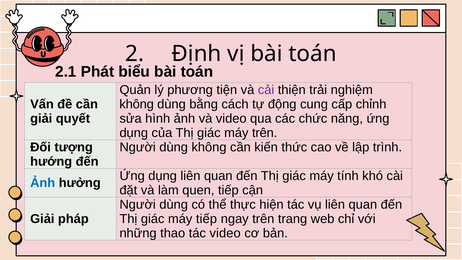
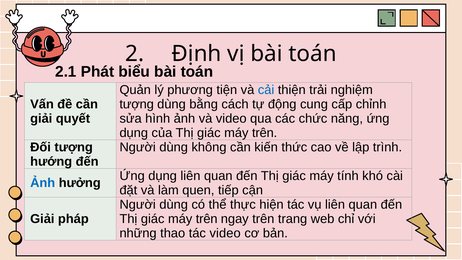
cải colour: purple -> blue (266, 90)
không: không -> tượng (137, 104)
tiếp: tiếp -> trên (207, 219)
